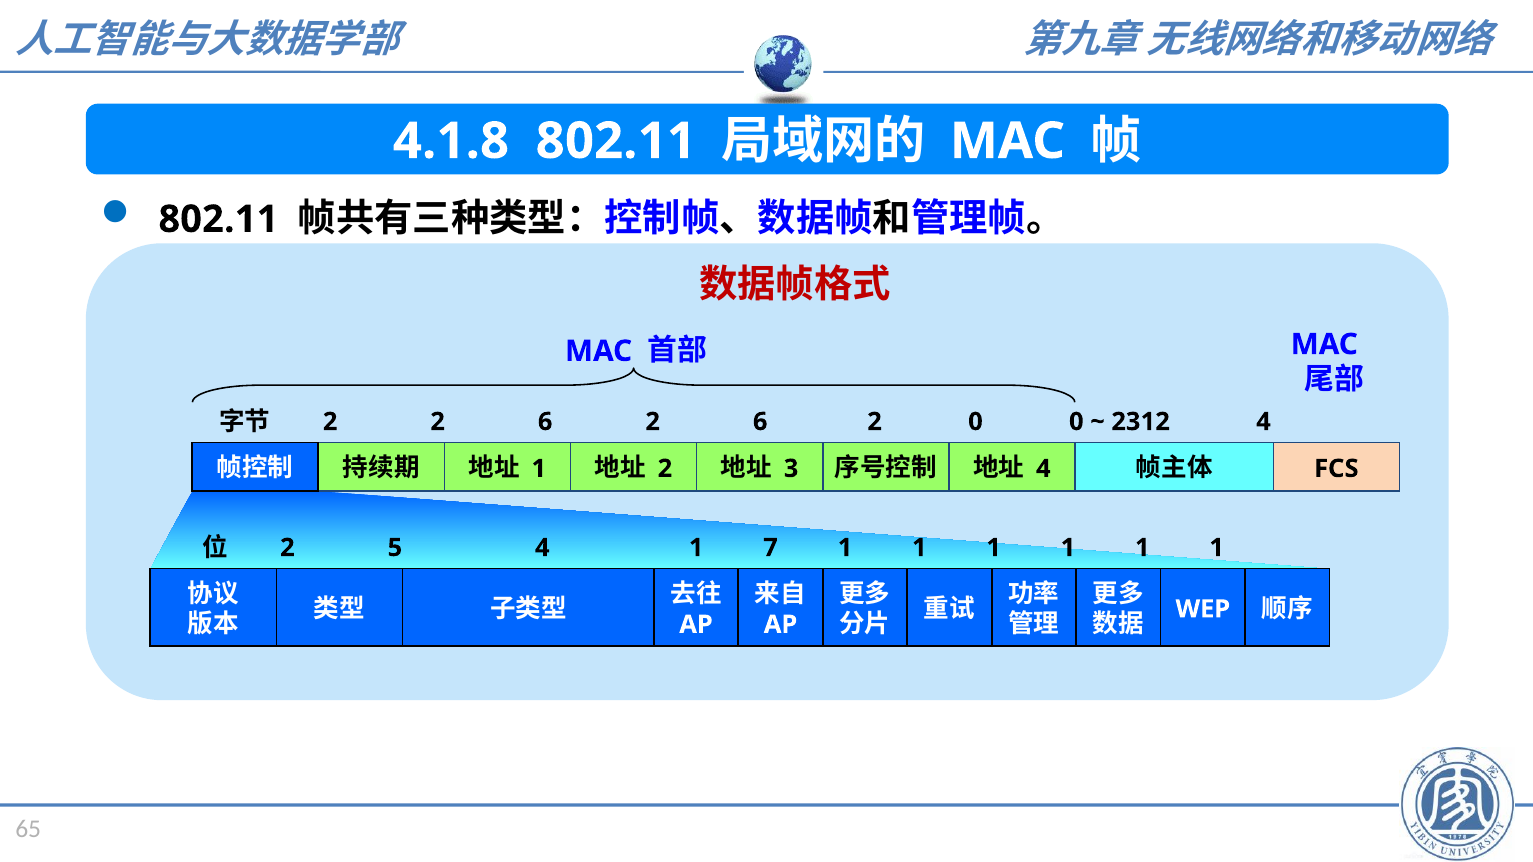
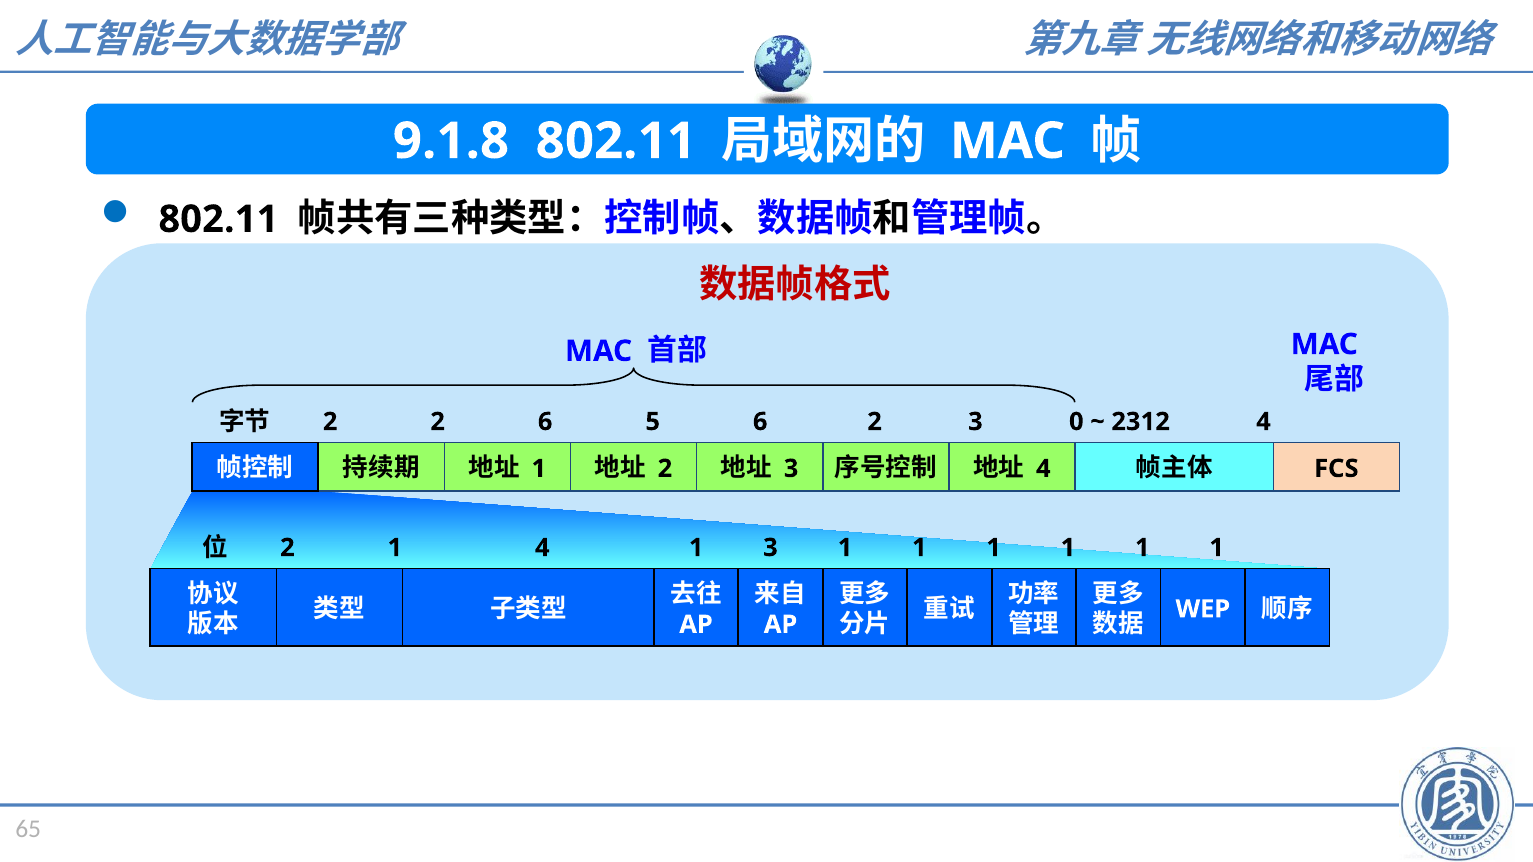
4.1.8: 4.1.8 -> 9.1.8 (451, 141)
2 2 6 2: 2 -> 5 (653, 422)
2 0: 0 -> 3 (975, 422)
2 5: 5 -> 1 (395, 548)
1 7: 7 -> 3 (771, 548)
